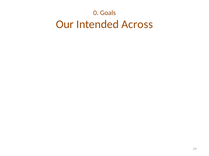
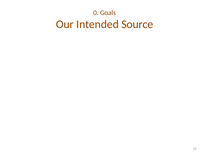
Across: Across -> Source (137, 24)
